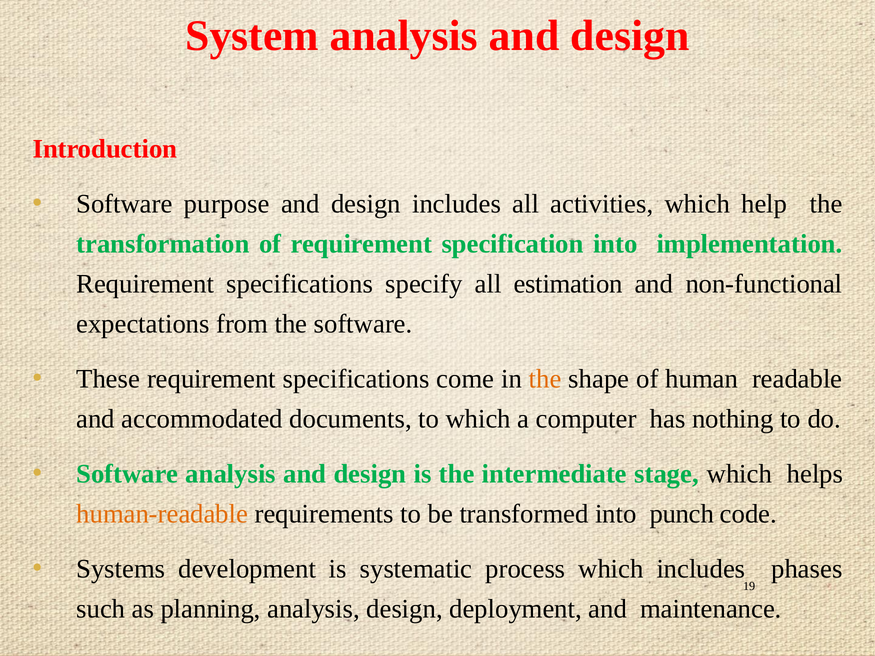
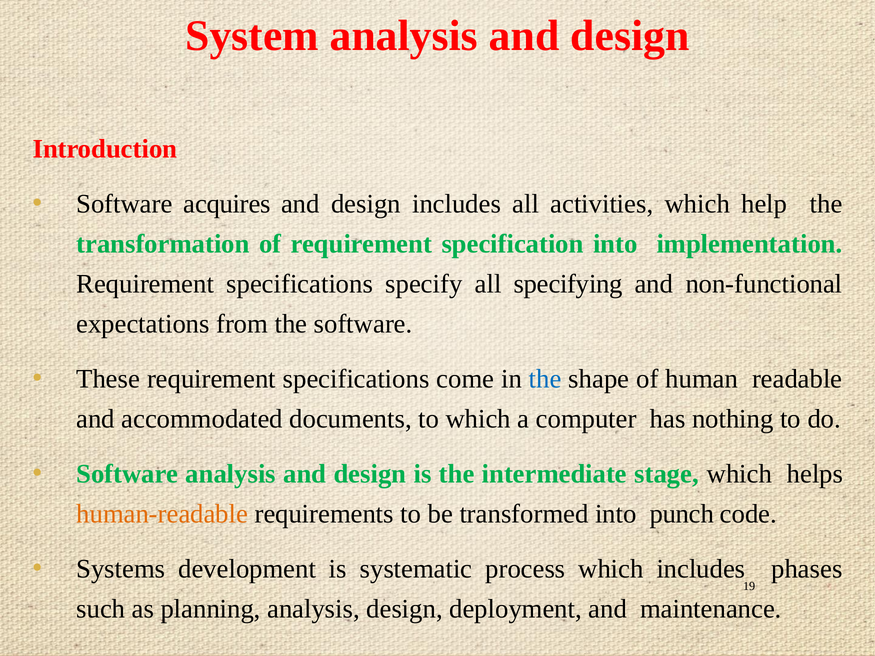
purpose: purpose -> acquires (227, 204)
estimation: estimation -> specifying (568, 284)
the colour: orange -> blue (545, 379)
